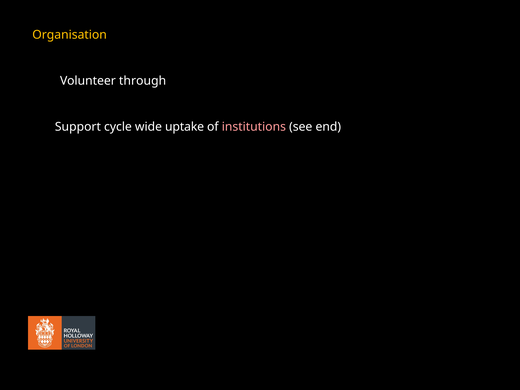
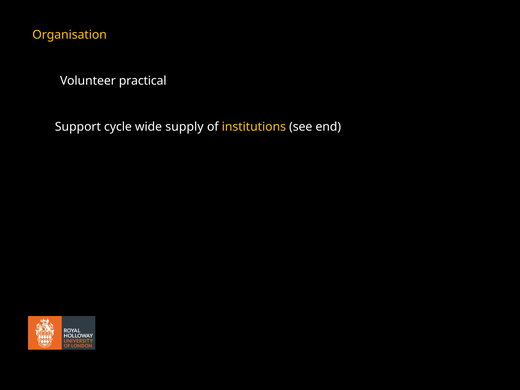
through: through -> practical (143, 81)
uptake: uptake -> supply (184, 127)
institutions colour: pink -> yellow (254, 127)
